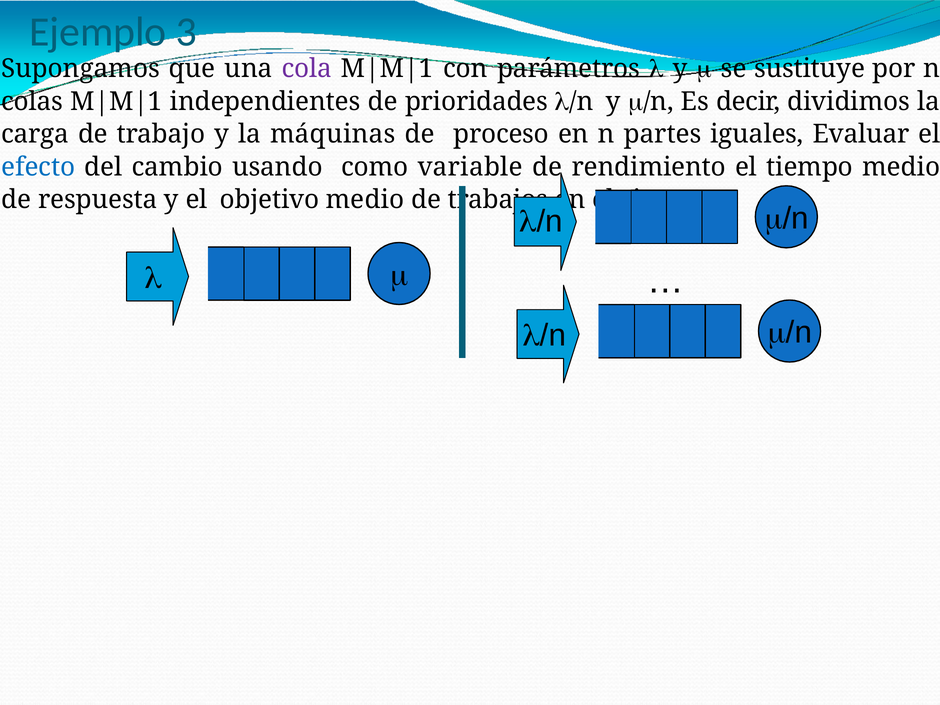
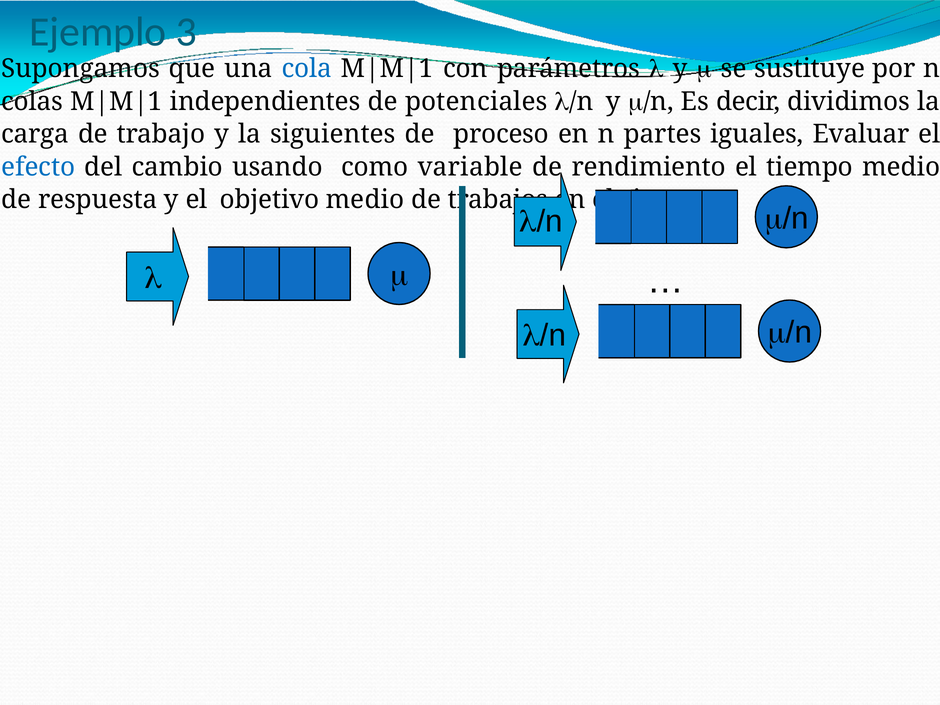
cola colour: purple -> blue (307, 69)
prioridades: prioridades -> potenciales (476, 102)
máquinas: máquinas -> siguientes (333, 134)
